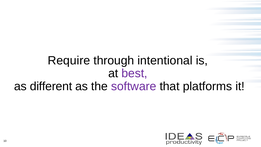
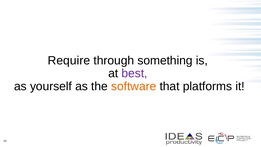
intentional: intentional -> something (165, 60)
different: different -> yourself (51, 86)
software colour: purple -> orange (134, 86)
